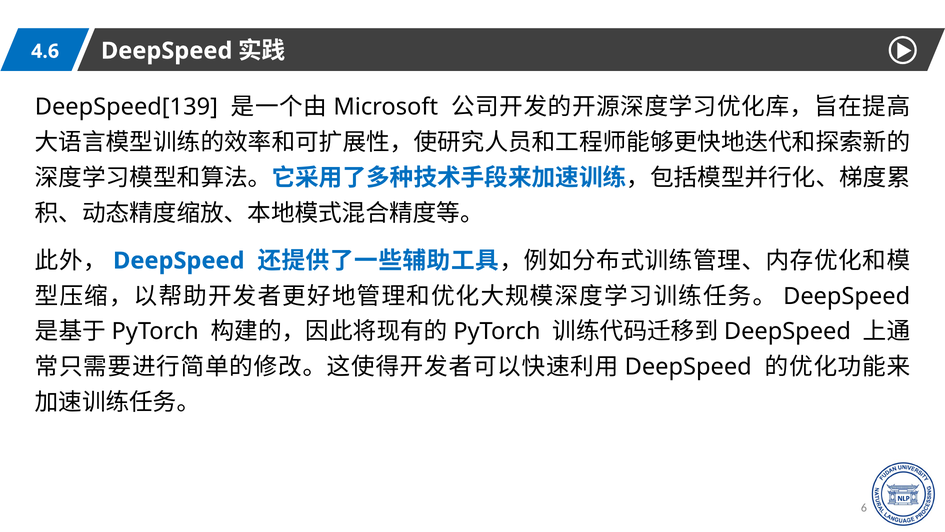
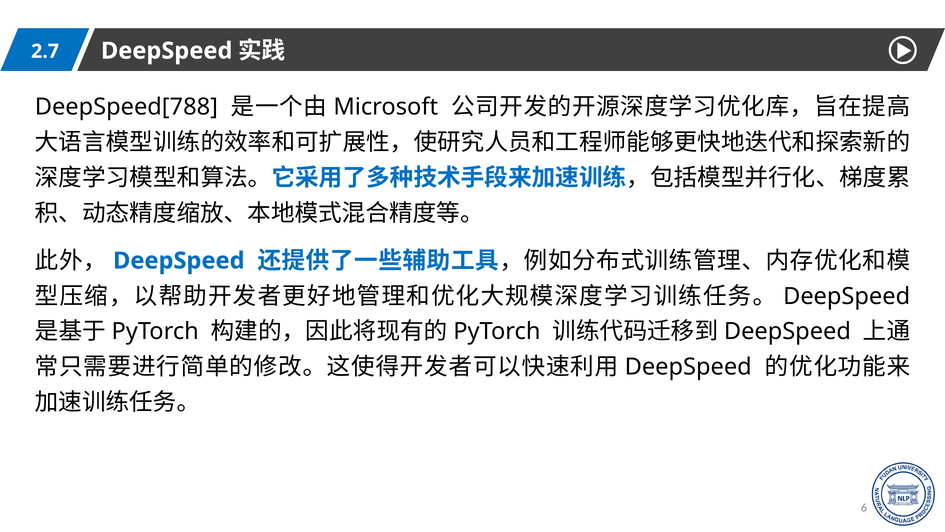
4.6: 4.6 -> 2.7 (45, 51)
DeepSpeed[139: DeepSpeed[139 -> DeepSpeed[788 (126, 107)
